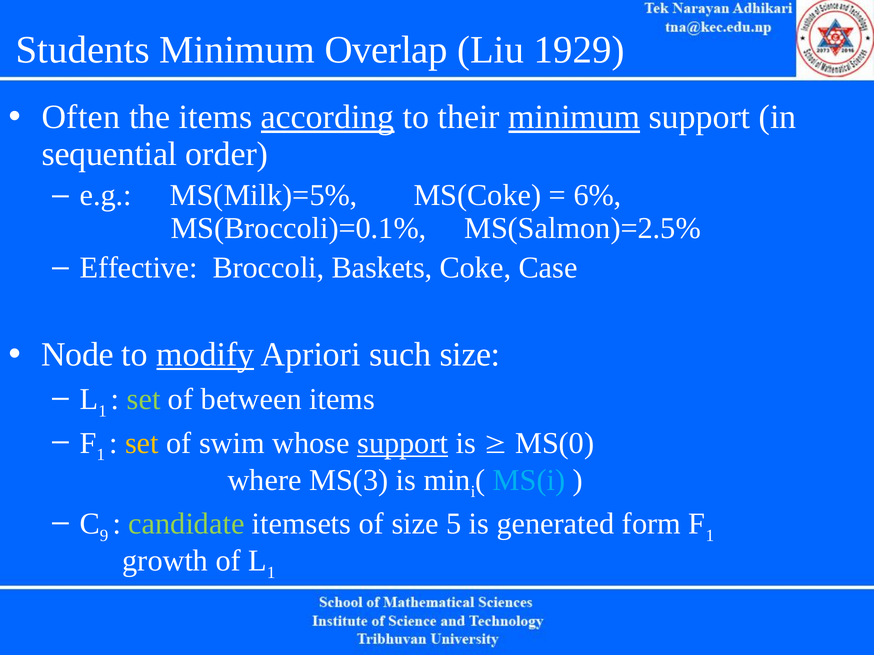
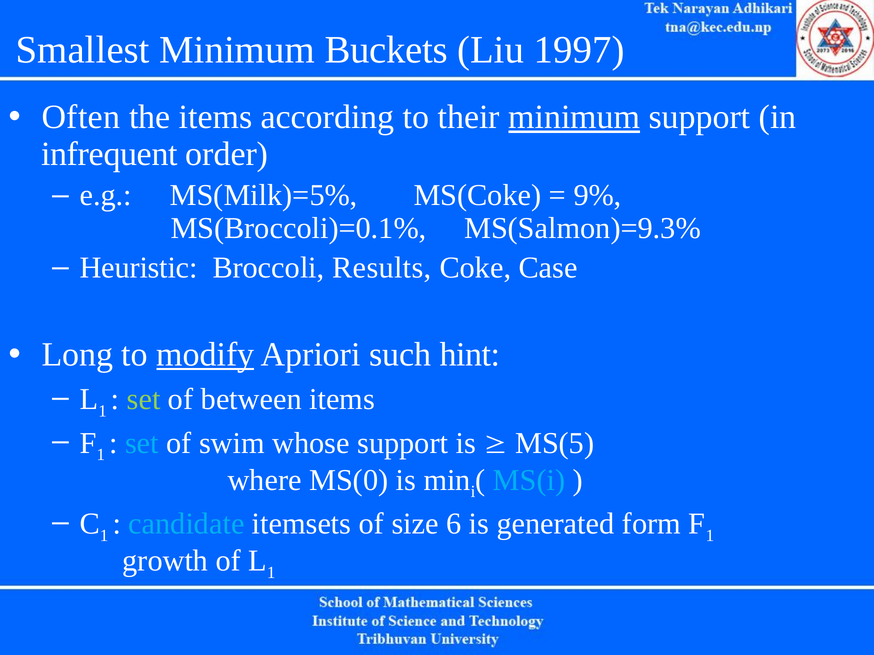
Students: Students -> Smallest (83, 50)
Overlap: Overlap -> Buckets (386, 50)
1929: 1929 -> 1997 (579, 50)
according underline: present -> none (328, 117)
sequential: sequential -> infrequent (109, 154)
6%: 6% -> 9% (598, 196)
MS(Salmon)=2.5%: MS(Salmon)=2.5% -> MS(Salmon)=9.3% (582, 228)
Effective: Effective -> Heuristic (139, 268)
Baskets: Baskets -> Results (382, 268)
Node: Node -> Long (77, 355)
such size: size -> hint (470, 355)
set colour: yellow -> light blue (142, 444)
support underline: present -> none (403, 444)
MS(0: MS(0 -> MS(5 (555, 444)
MS(3: MS(3 -> MS(0 (349, 480)
9: 9 -> 1 (104, 536)
candidate colour: light green -> light blue (186, 524)
5: 5 -> 6 (454, 524)
